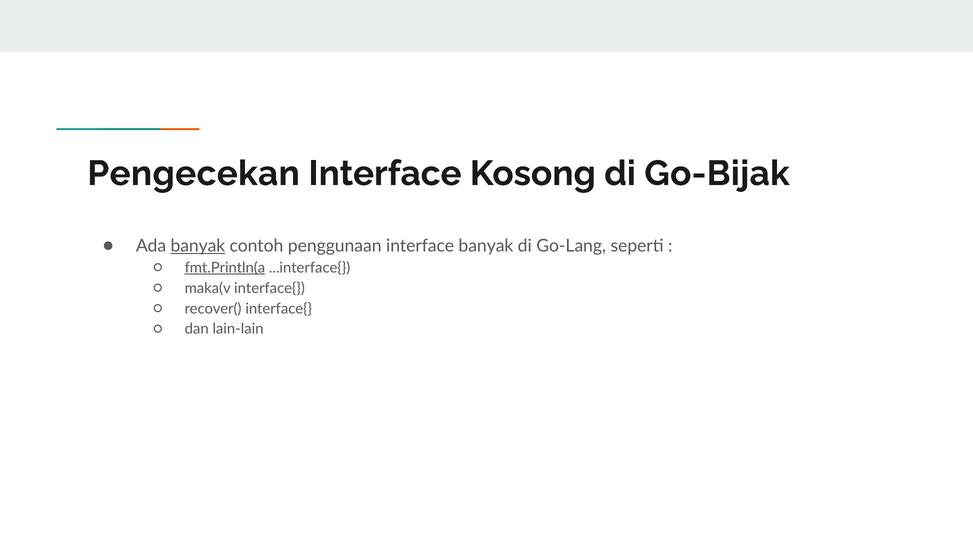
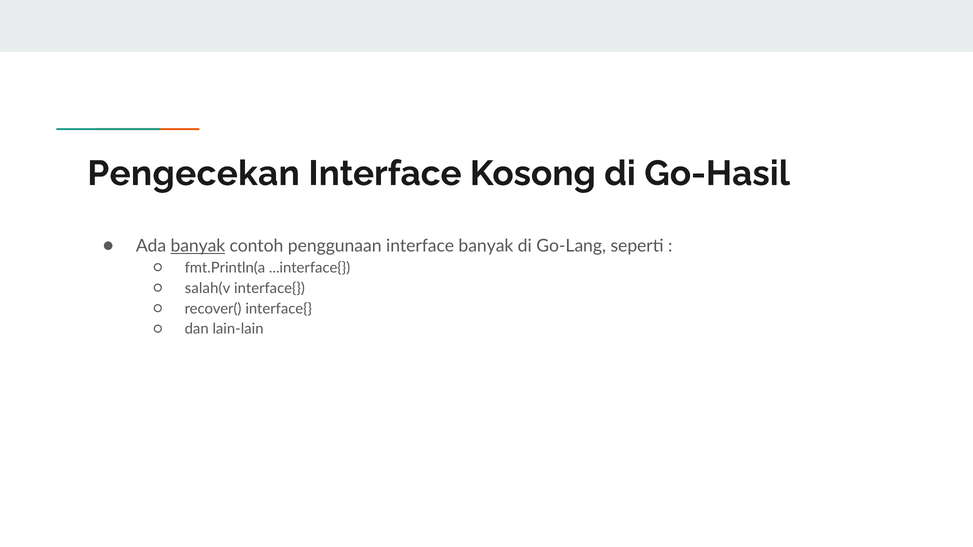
Go-Bijak: Go-Bijak -> Go-Hasil (717, 174)
fmt.Println(a underline: present -> none (225, 268)
maka(v: maka(v -> salah(v (208, 288)
